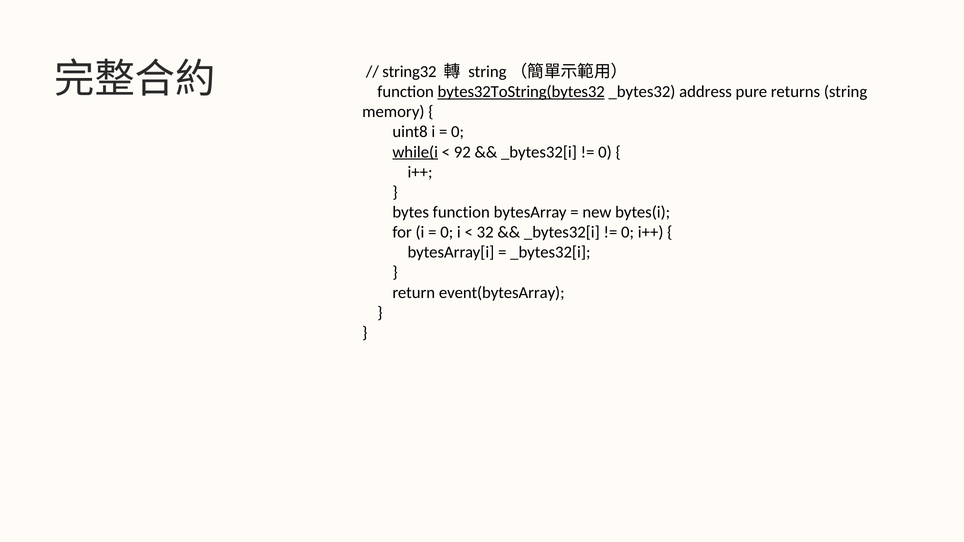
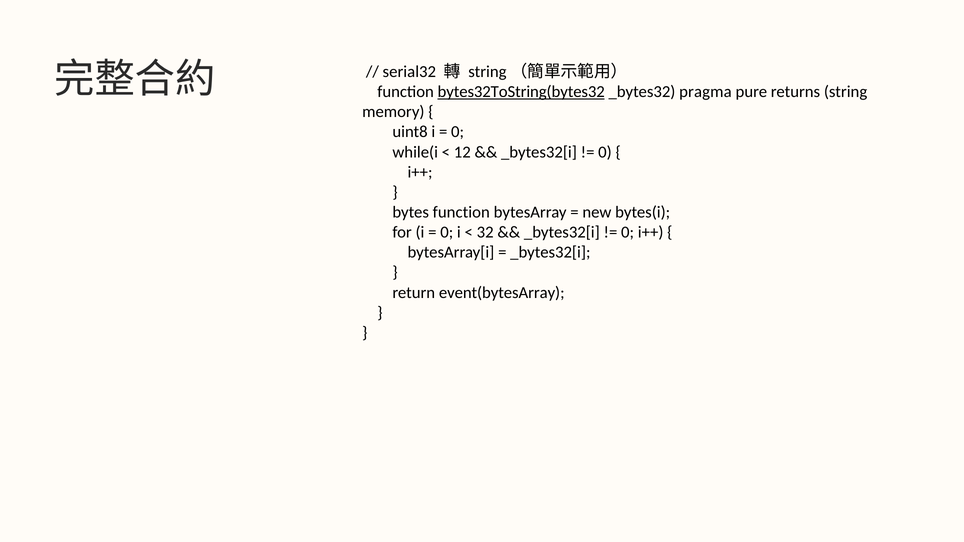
string32: string32 -> serial32 (409, 72)
address: address -> pragma (705, 92)
while(i underline: present -> none (415, 152)
92: 92 -> 12 (462, 152)
